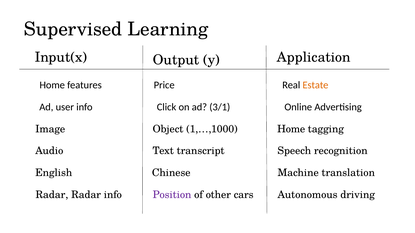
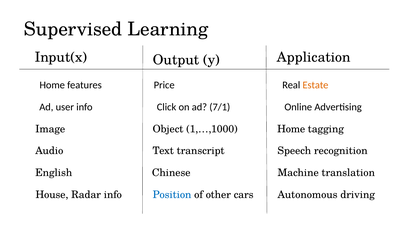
3/1: 3/1 -> 7/1 (220, 107)
Radar: Radar -> House (52, 195)
Position colour: purple -> blue (172, 195)
